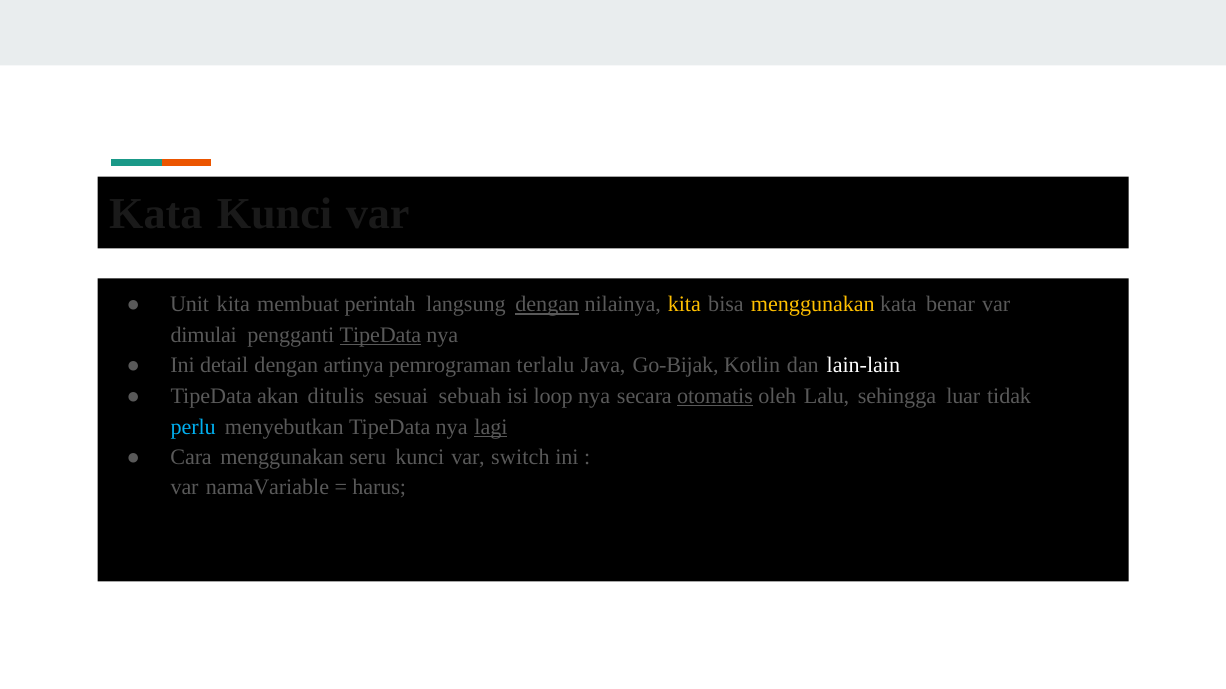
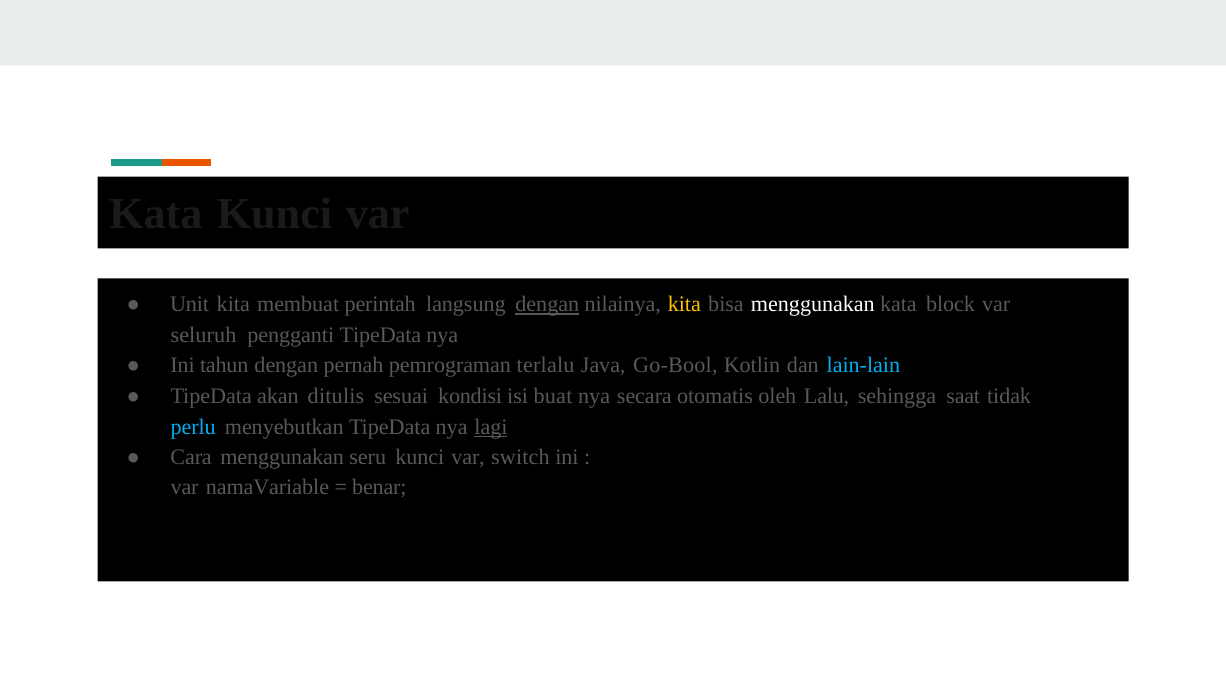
menggunakan colour: yellow -> white (813, 305)
benar: benar -> block (951, 305)
dimulai: dimulai -> seluruh (203, 335)
TipeData underline: present -> none (380, 335)
detail: detail -> tahun (224, 365)
artinya: artinya -> pernah (354, 365)
Go-Bijak: Go-Bijak -> Go-Bool (675, 365)
lain-lain colour: white -> light blue (863, 365)
sebuah: sebuah -> kondisi (470, 397)
loop: loop -> buat (553, 397)
otomatis underline: present -> none (715, 397)
luar: luar -> saat (963, 397)
harus: harus -> benar (379, 488)
